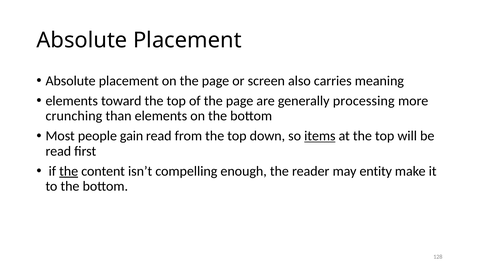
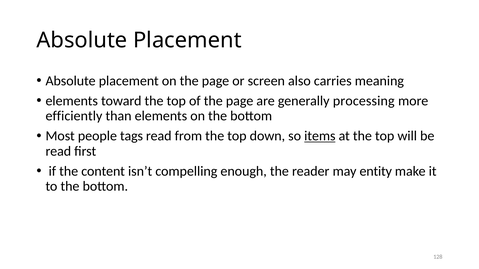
crunching: crunching -> efficiently (74, 116)
gain: gain -> tags (132, 136)
the underline: present -> none (69, 171)
